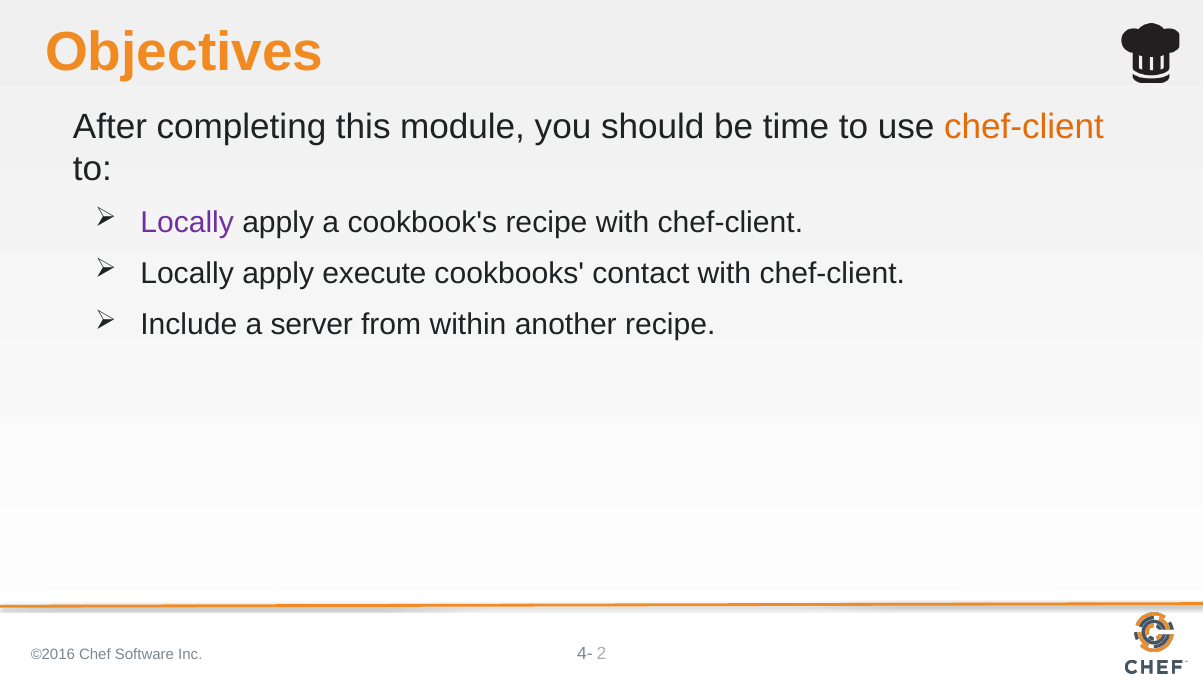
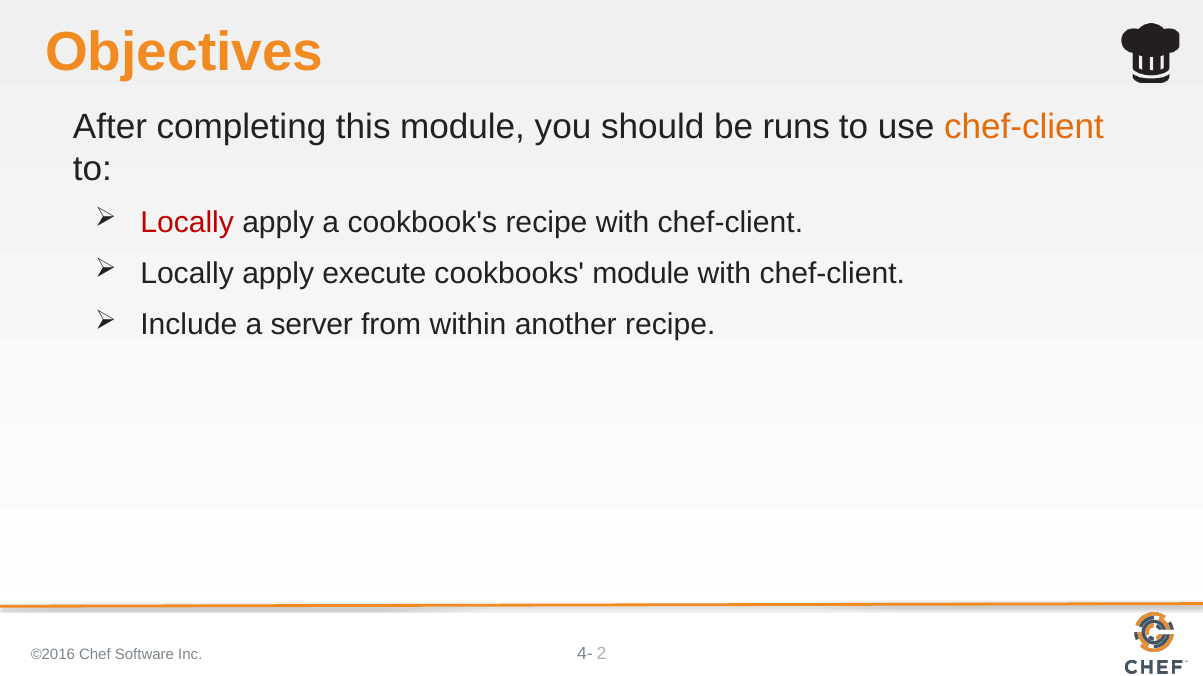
time: time -> runs (796, 127)
Locally colour: purple -> red (187, 223)
cookbooks contact: contact -> module (641, 274)
